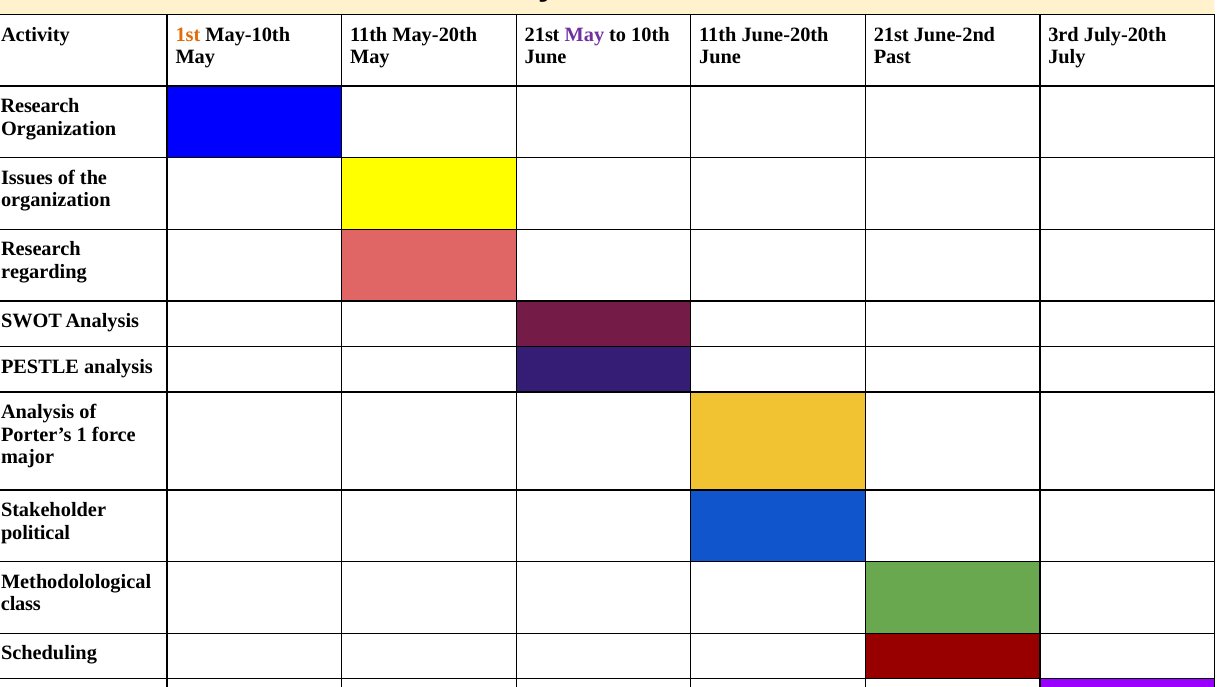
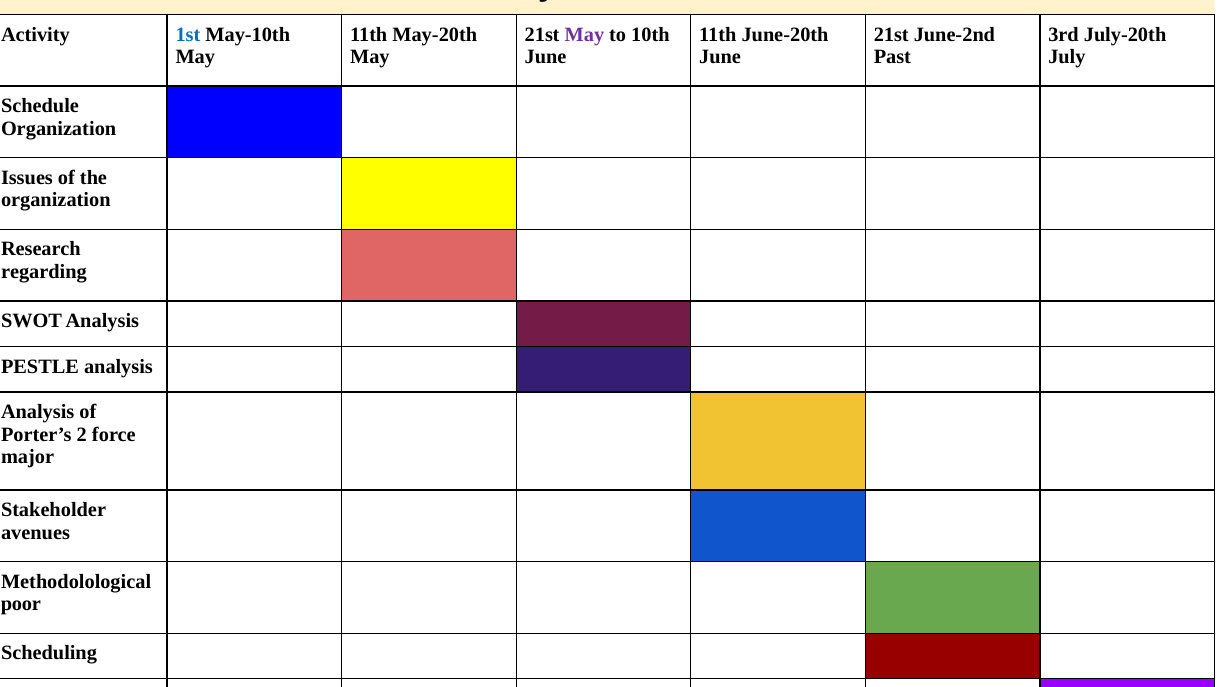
1st colour: orange -> blue (188, 34)
Research: Research -> Schedule (40, 106)
1: 1 -> 2 (82, 435)
political: political -> avenues (35, 533)
class: class -> poor (21, 604)
